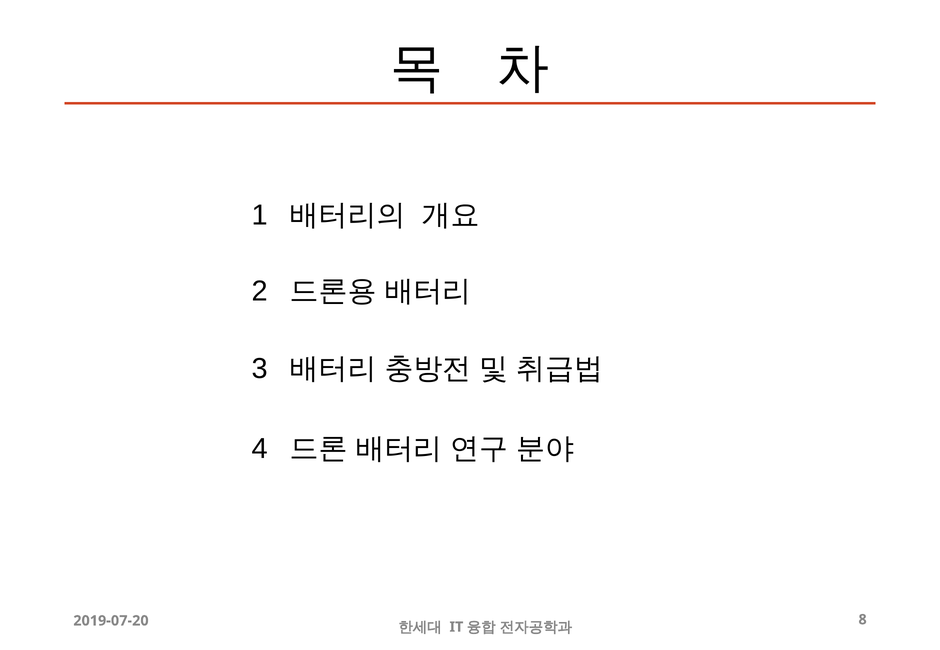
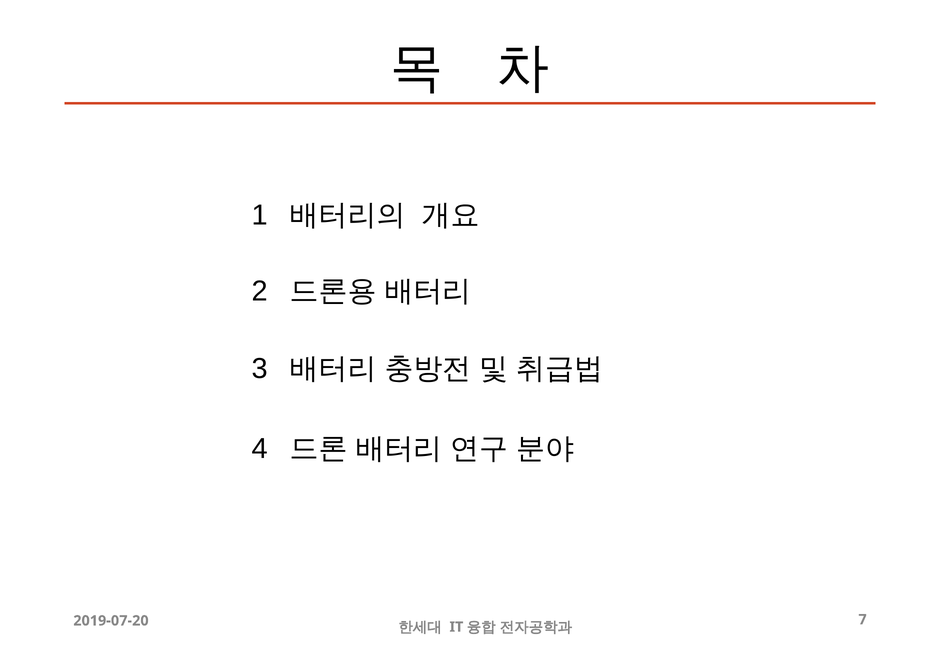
8: 8 -> 7 (863, 620)
